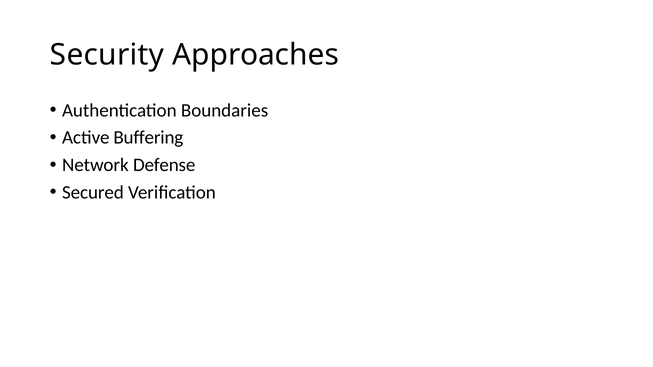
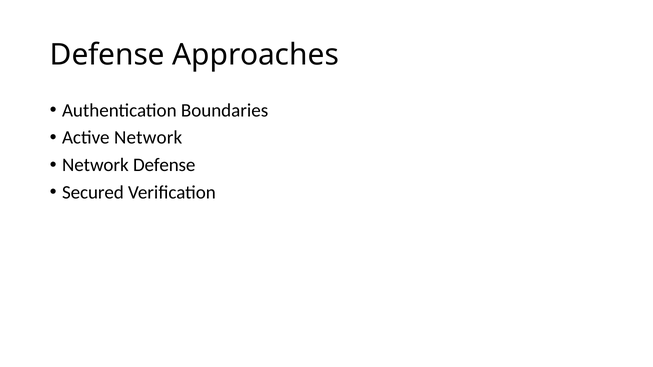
Security: Security -> Defense (107, 55)
Active Buffering: Buffering -> Network (148, 138)
